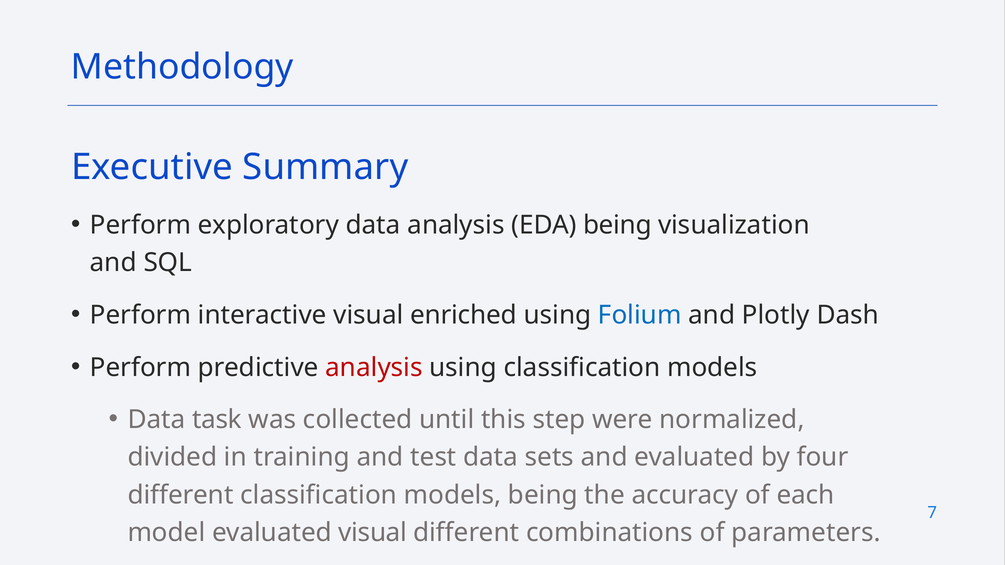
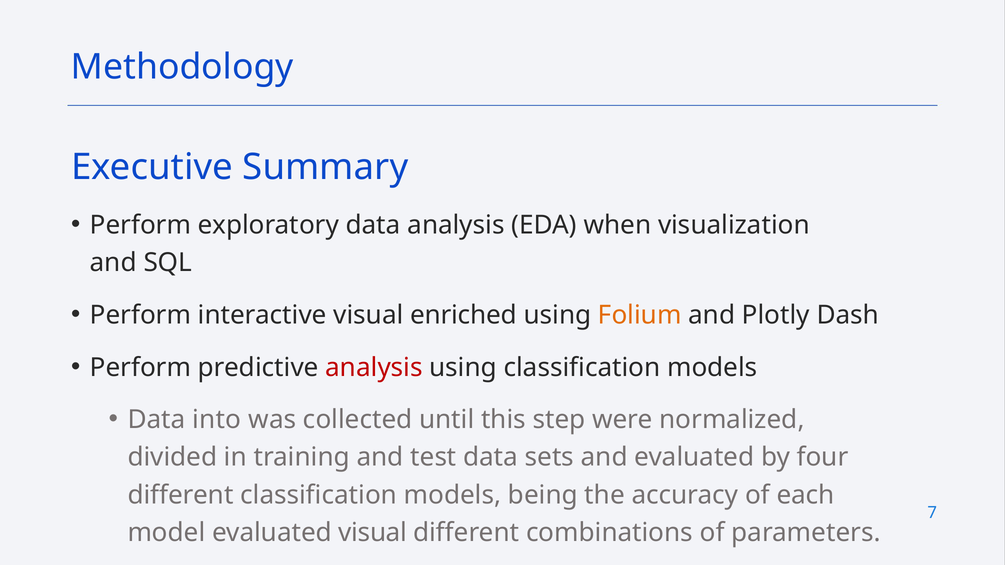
EDA being: being -> when (617, 225)
Folium colour: blue -> orange (640, 315)
task: task -> into (217, 420)
